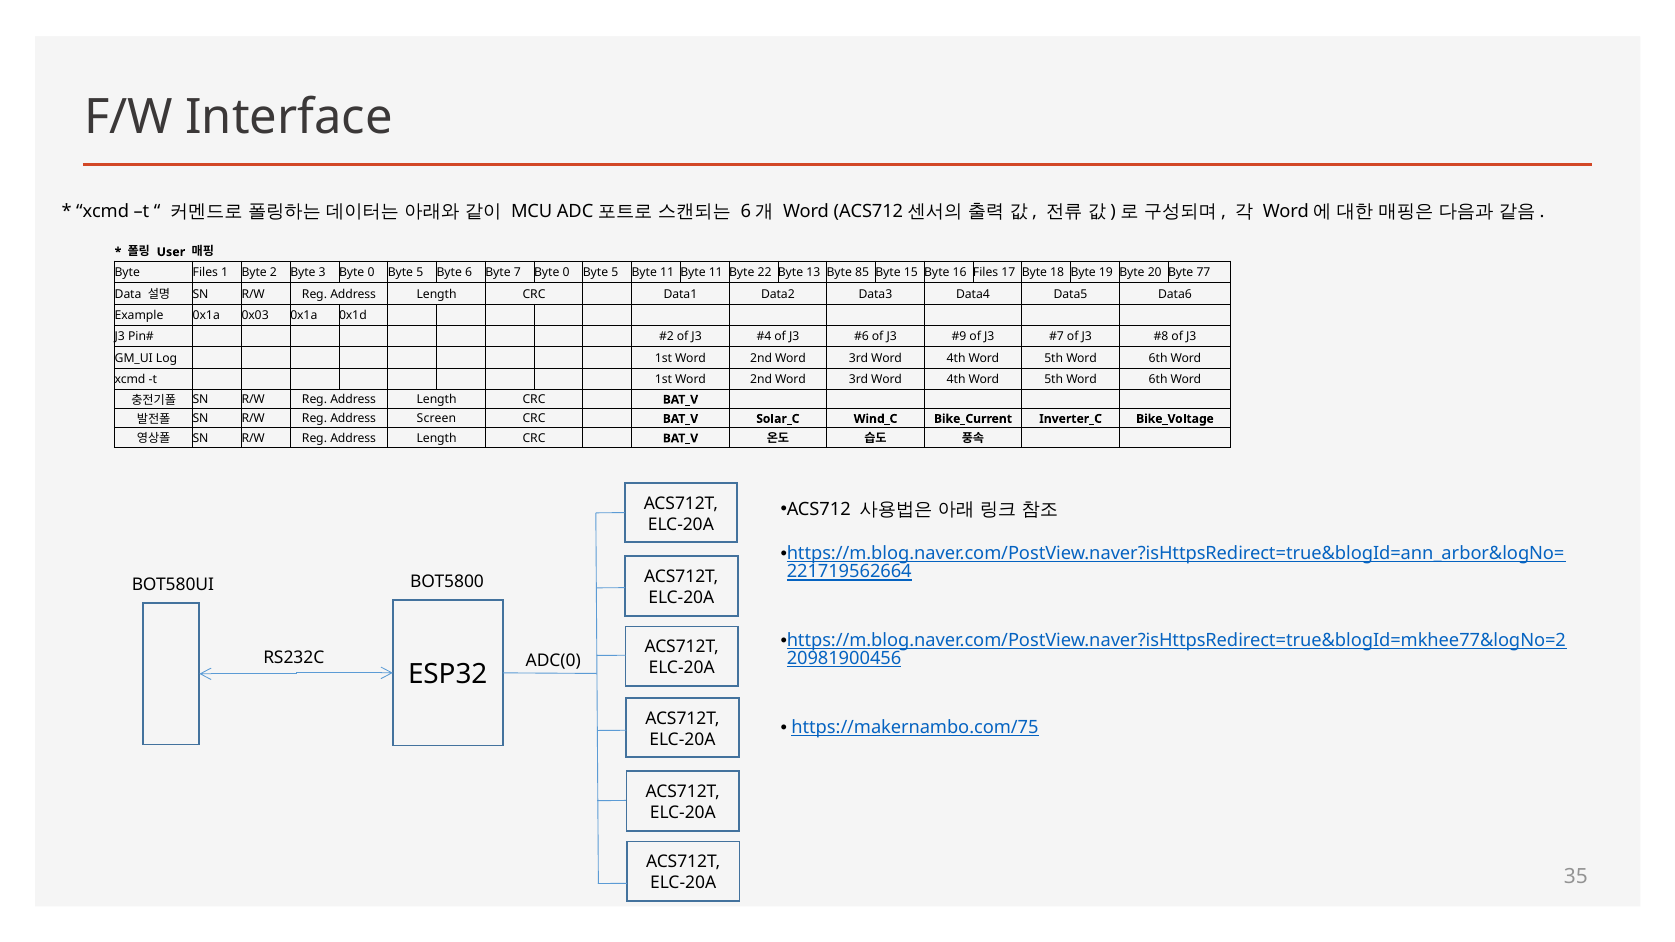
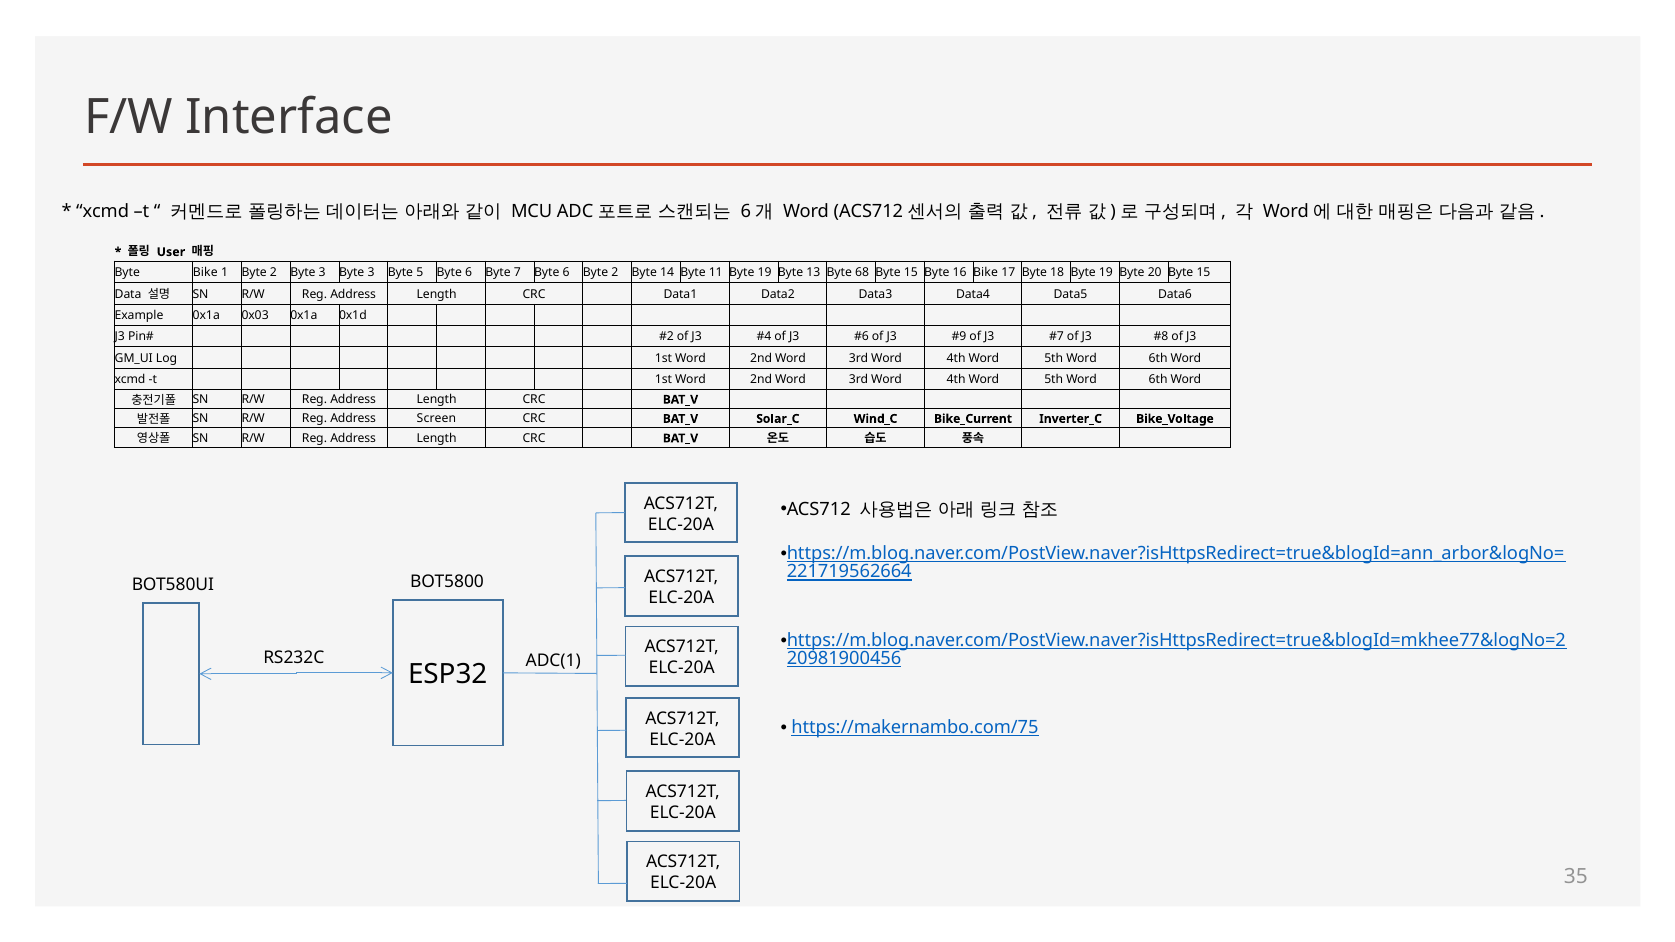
Byte Files: Files -> Bike (205, 273)
3 Byte 0: 0 -> 3 (371, 273)
7 Byte 0: 0 -> 6 (566, 273)
5: 5 -> 2 (615, 273)
11: 11 -> 14 (667, 273)
11 Byte 22: 22 -> 19 (765, 273)
85: 85 -> 68 (862, 273)
16 Files: Files -> Bike (986, 273)
20 Byte 77: 77 -> 15 (1203, 273)
ADC(0: ADC(0 -> ADC(1 (553, 661)
